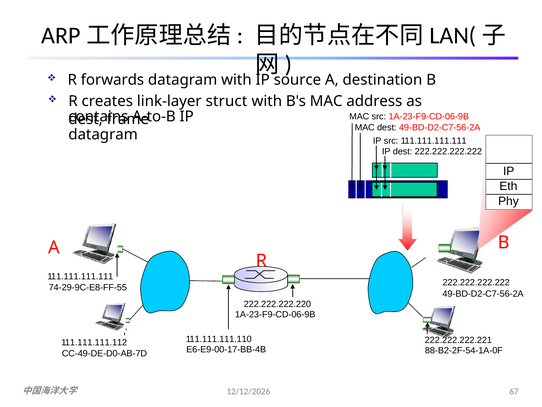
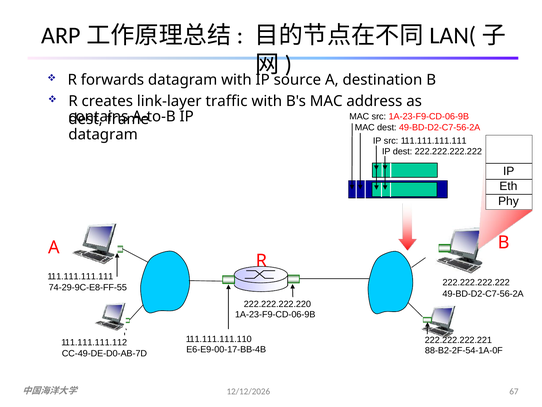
struct: struct -> traffic (227, 101)
